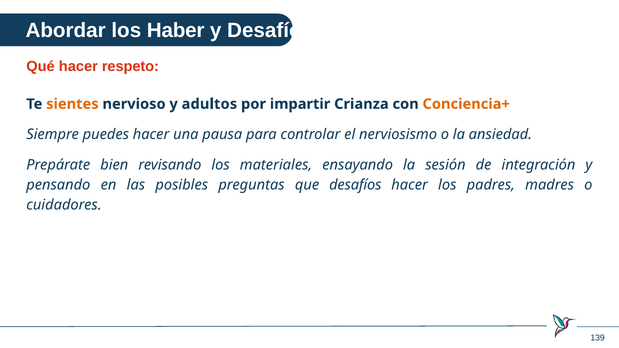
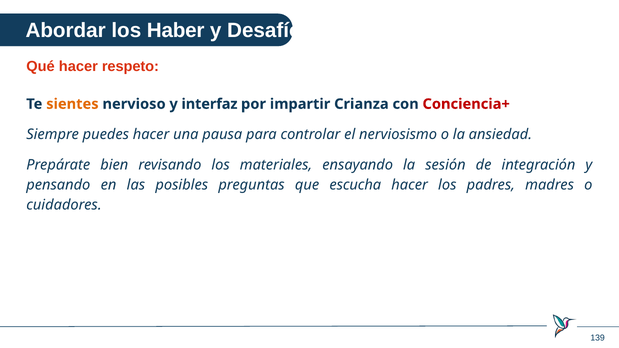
adultos: adultos -> interfaz (210, 104)
Conciencia+ colour: orange -> red (466, 104)
que desafíos: desafíos -> escucha (355, 185)
